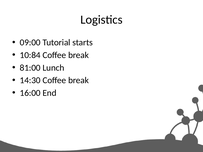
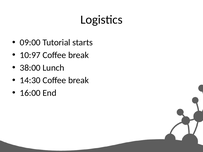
10:84: 10:84 -> 10:97 (30, 55)
81:00: 81:00 -> 38:00 (30, 68)
